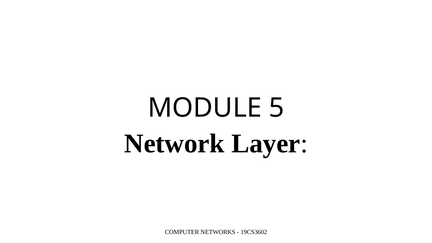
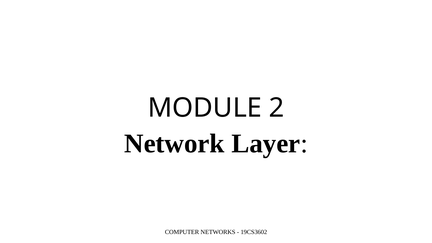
5: 5 -> 2 (277, 108)
